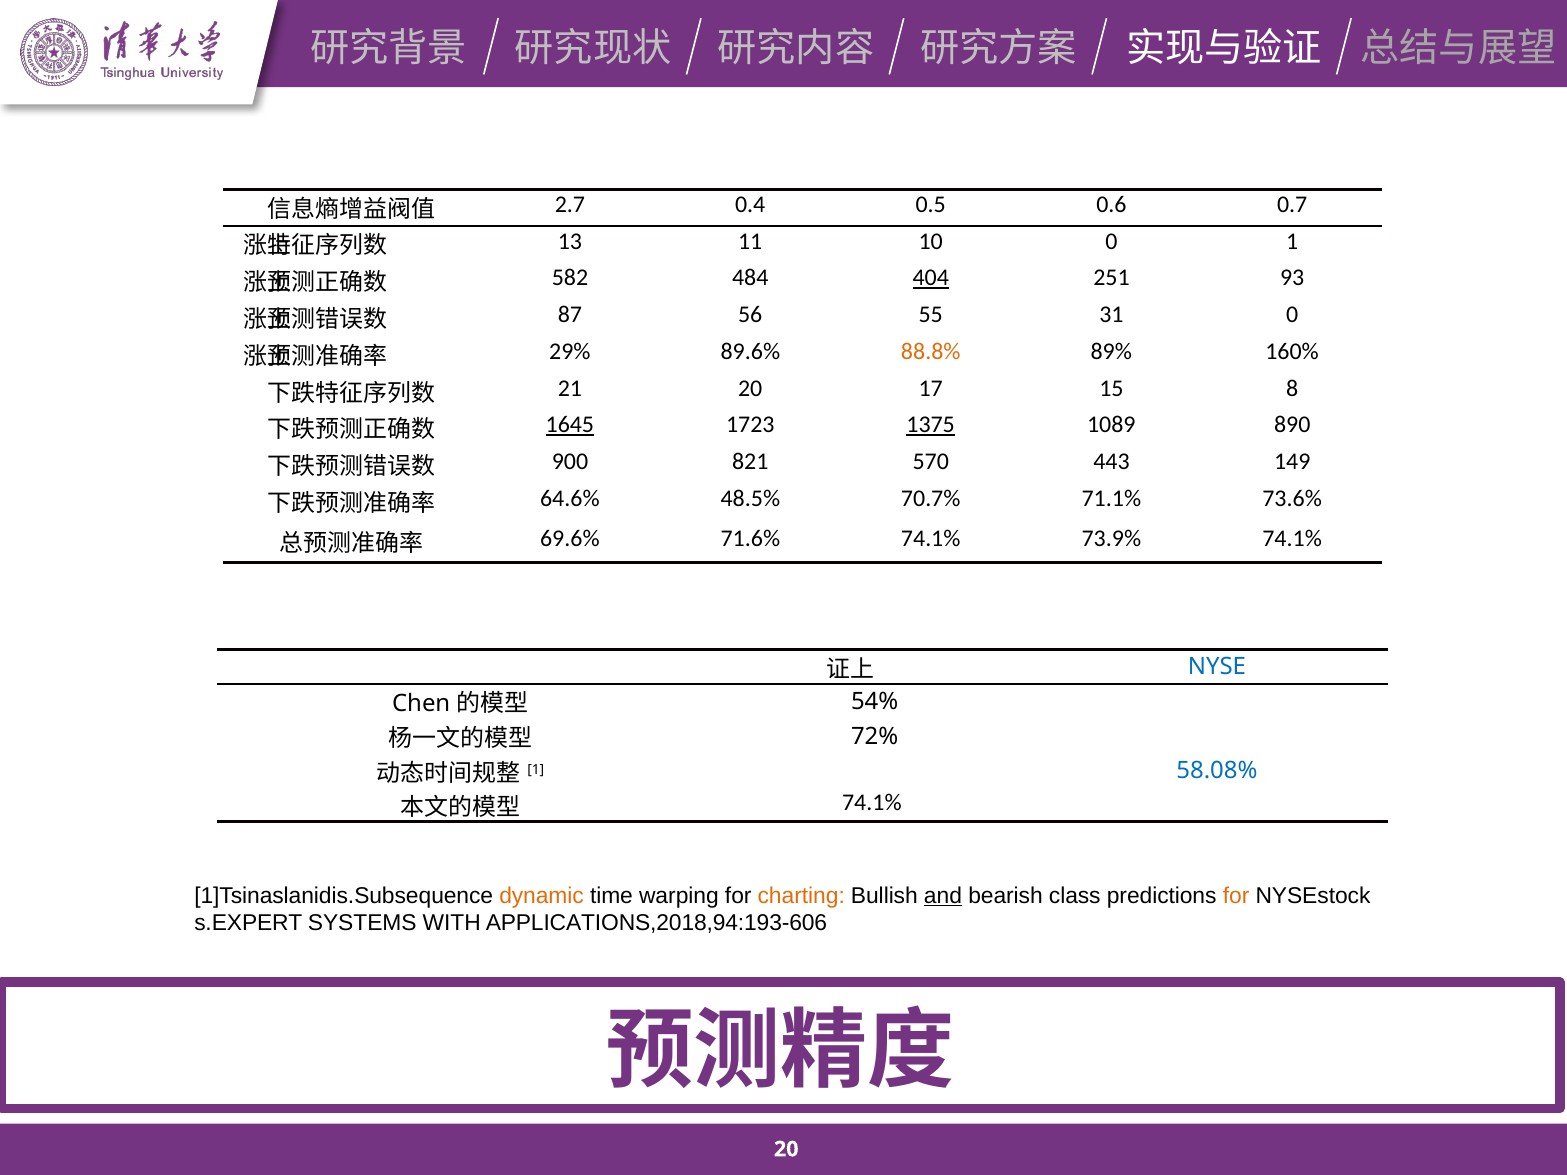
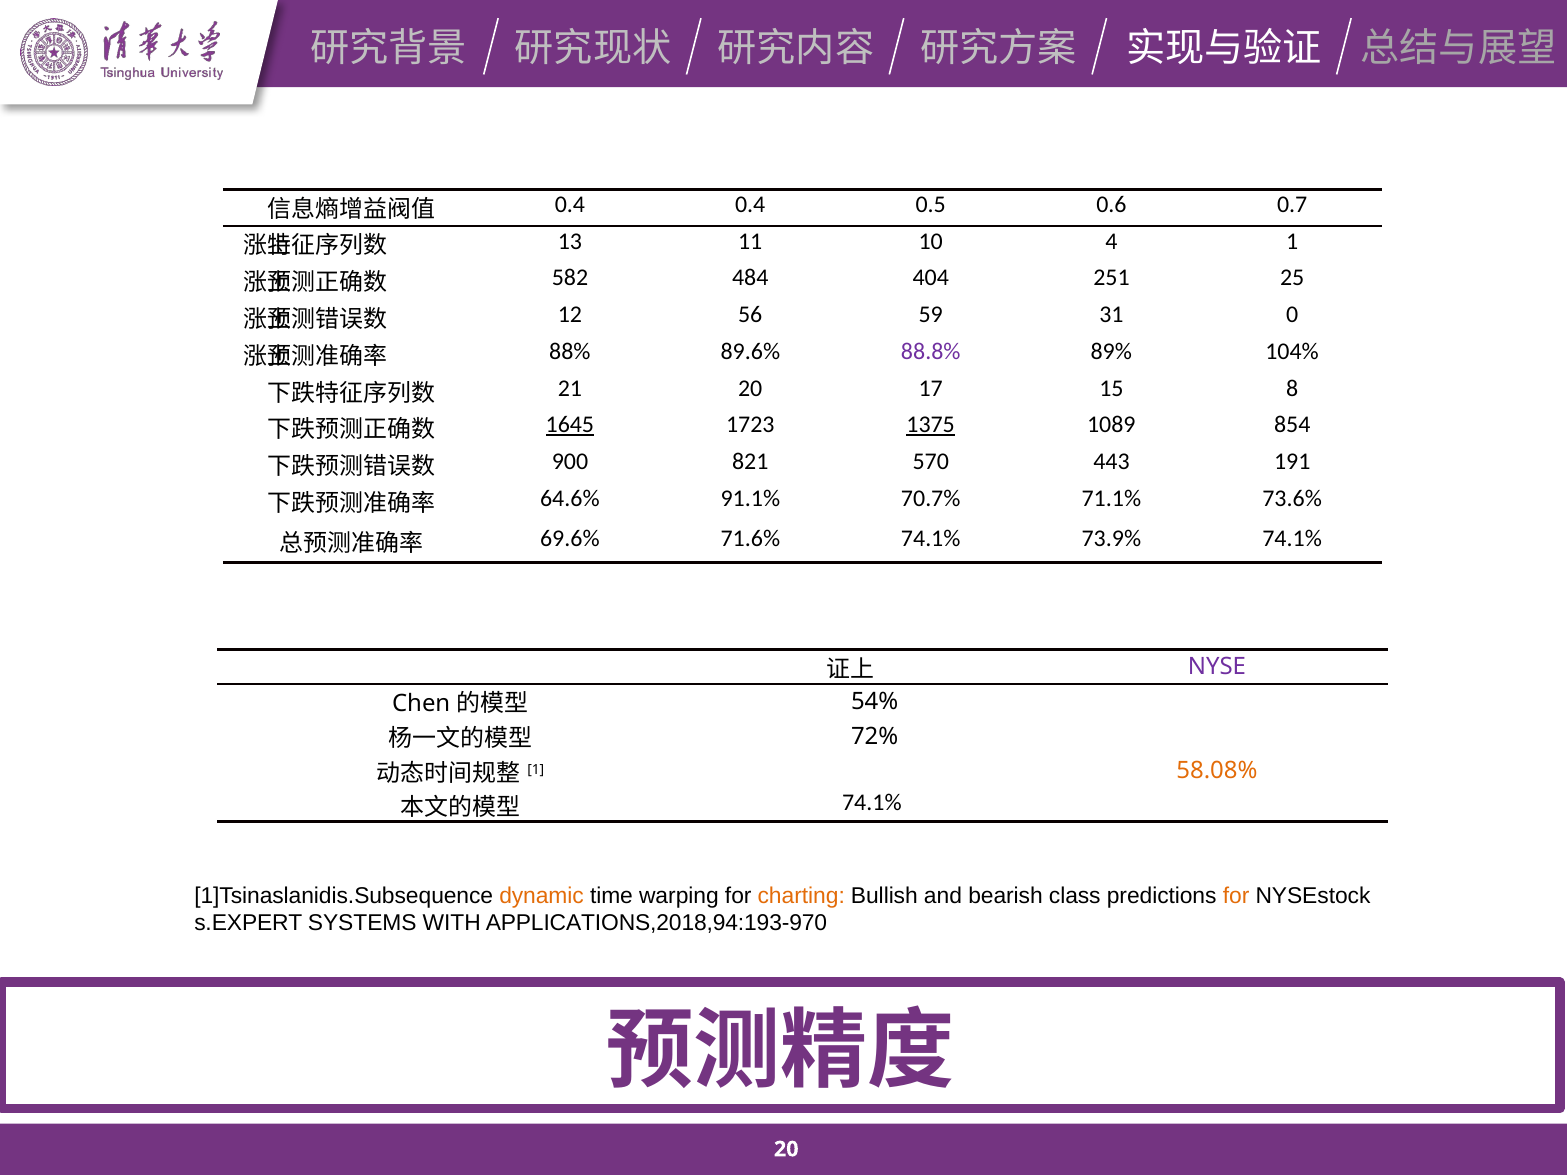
2.7: 2.7 -> 0.4 (570, 204)
10 0: 0 -> 4 (1111, 241)
404 underline: present -> none (931, 278)
93: 93 -> 25 (1292, 278)
87: 87 -> 12 (570, 315)
55: 55 -> 59 (931, 315)
29%: 29% -> 88% (570, 352)
88.8% colour: orange -> purple (931, 352)
160%: 160% -> 104% (1292, 352)
890: 890 -> 854 (1292, 425)
149: 149 -> 191 (1292, 462)
48.5%: 48.5% -> 91.1% (750, 499)
NYSE colour: blue -> purple (1217, 667)
58.08% colour: blue -> orange (1217, 771)
and underline: present -> none (943, 896)
APPLICATIONS,2018,94:193-606: APPLICATIONS,2018,94:193-606 -> APPLICATIONS,2018,94:193-970 (656, 923)
